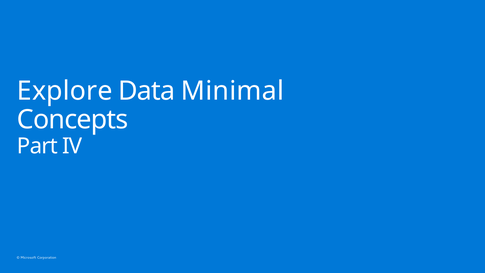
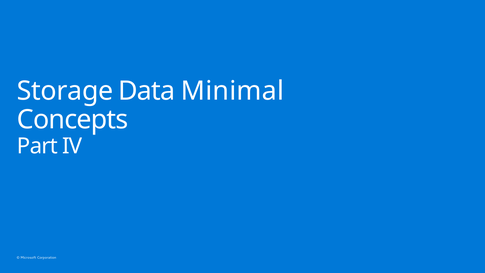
Explore: Explore -> Storage (65, 91)
